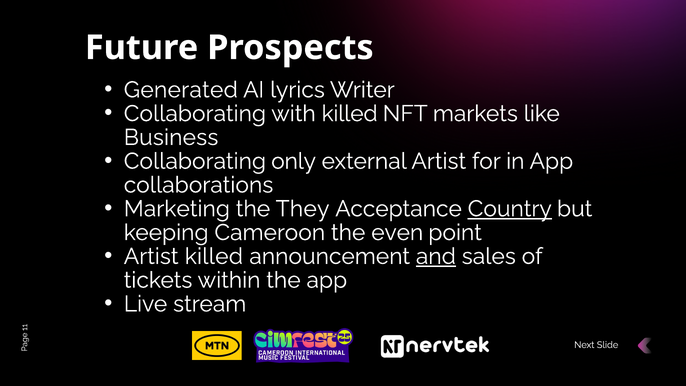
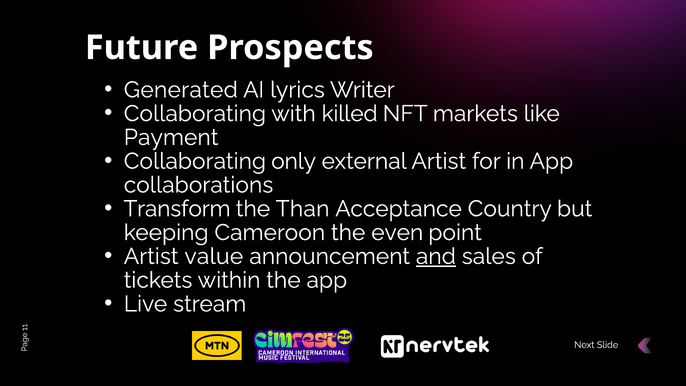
Business: Business -> Payment (171, 137)
Marketing: Marketing -> Transform (177, 209)
They: They -> Than (303, 209)
Country underline: present -> none (510, 209)
Artist killed: killed -> value (214, 256)
